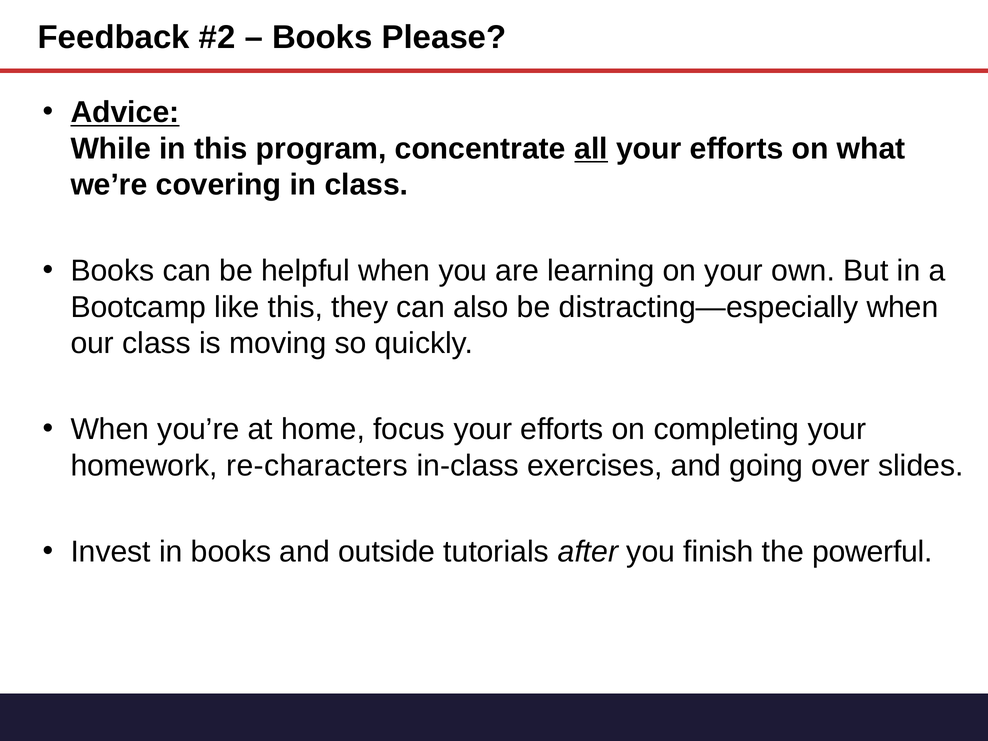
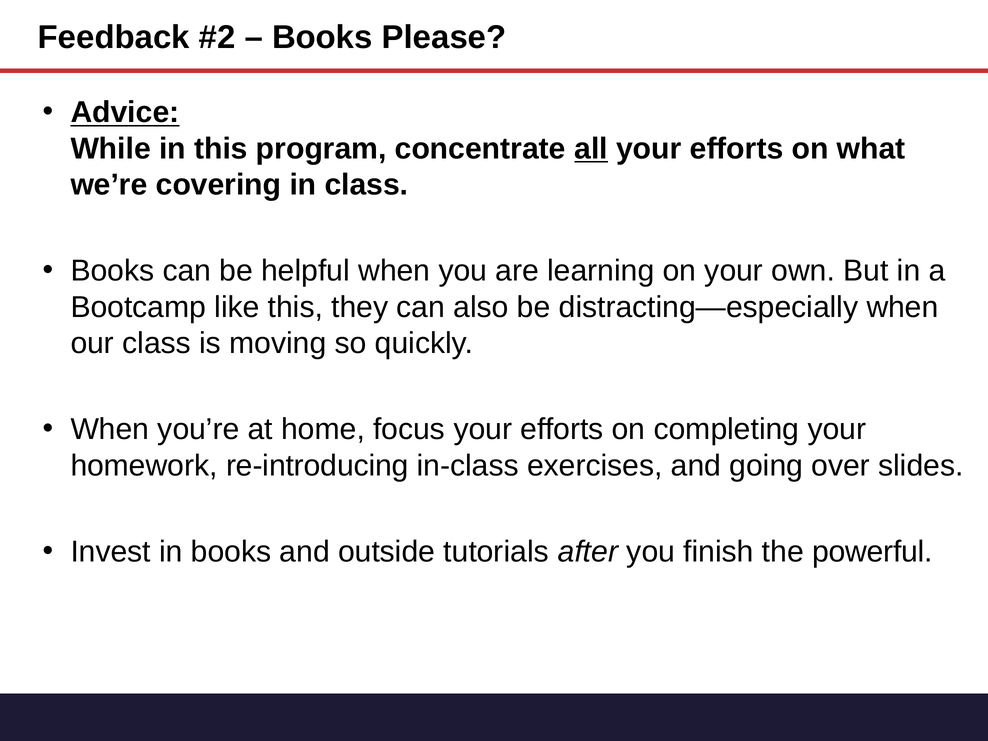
re-characters: re-characters -> re-introducing (317, 466)
